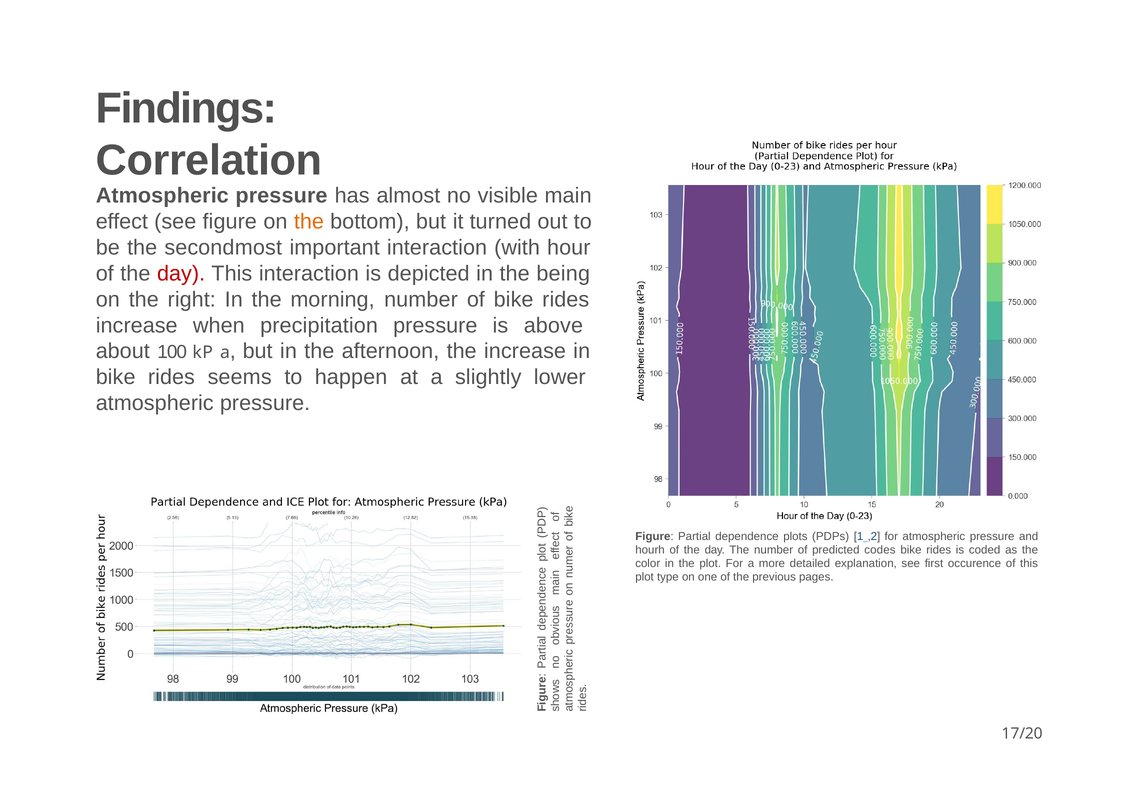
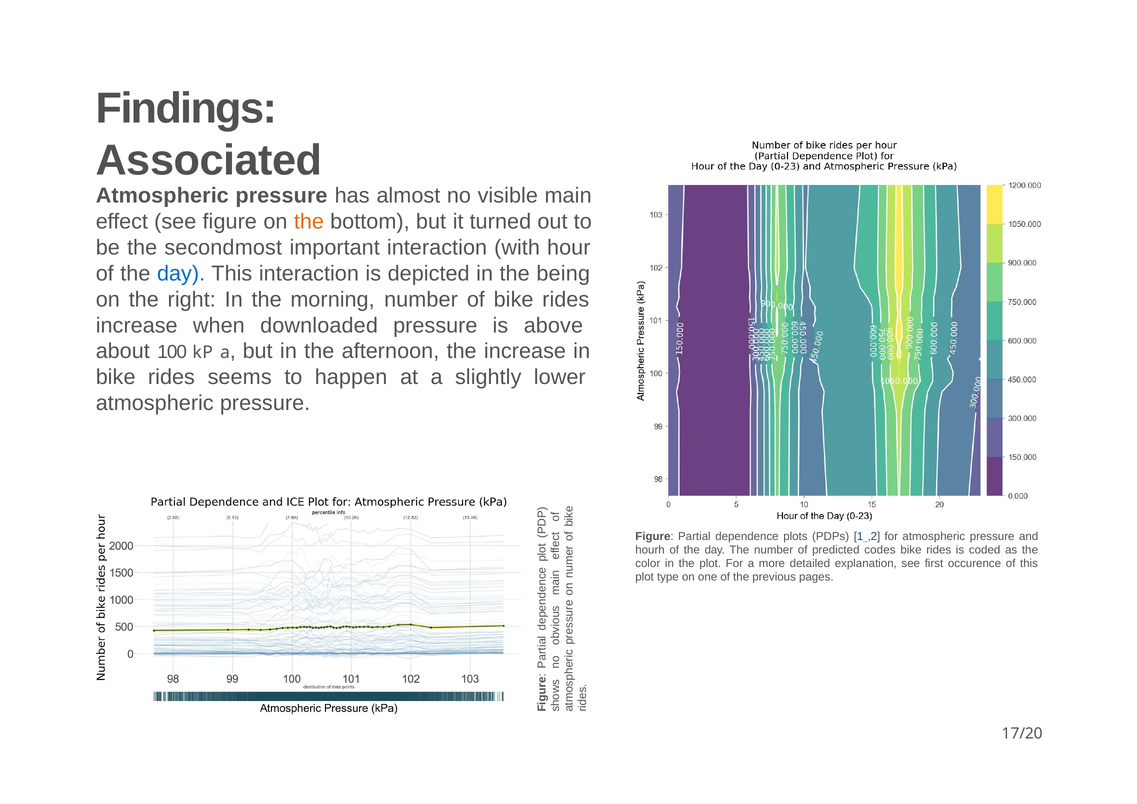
Correlation: Correlation -> Associated (209, 161)
day colour: red -> blue (181, 274)
precipitation: precipitation -> downloaded (319, 326)
